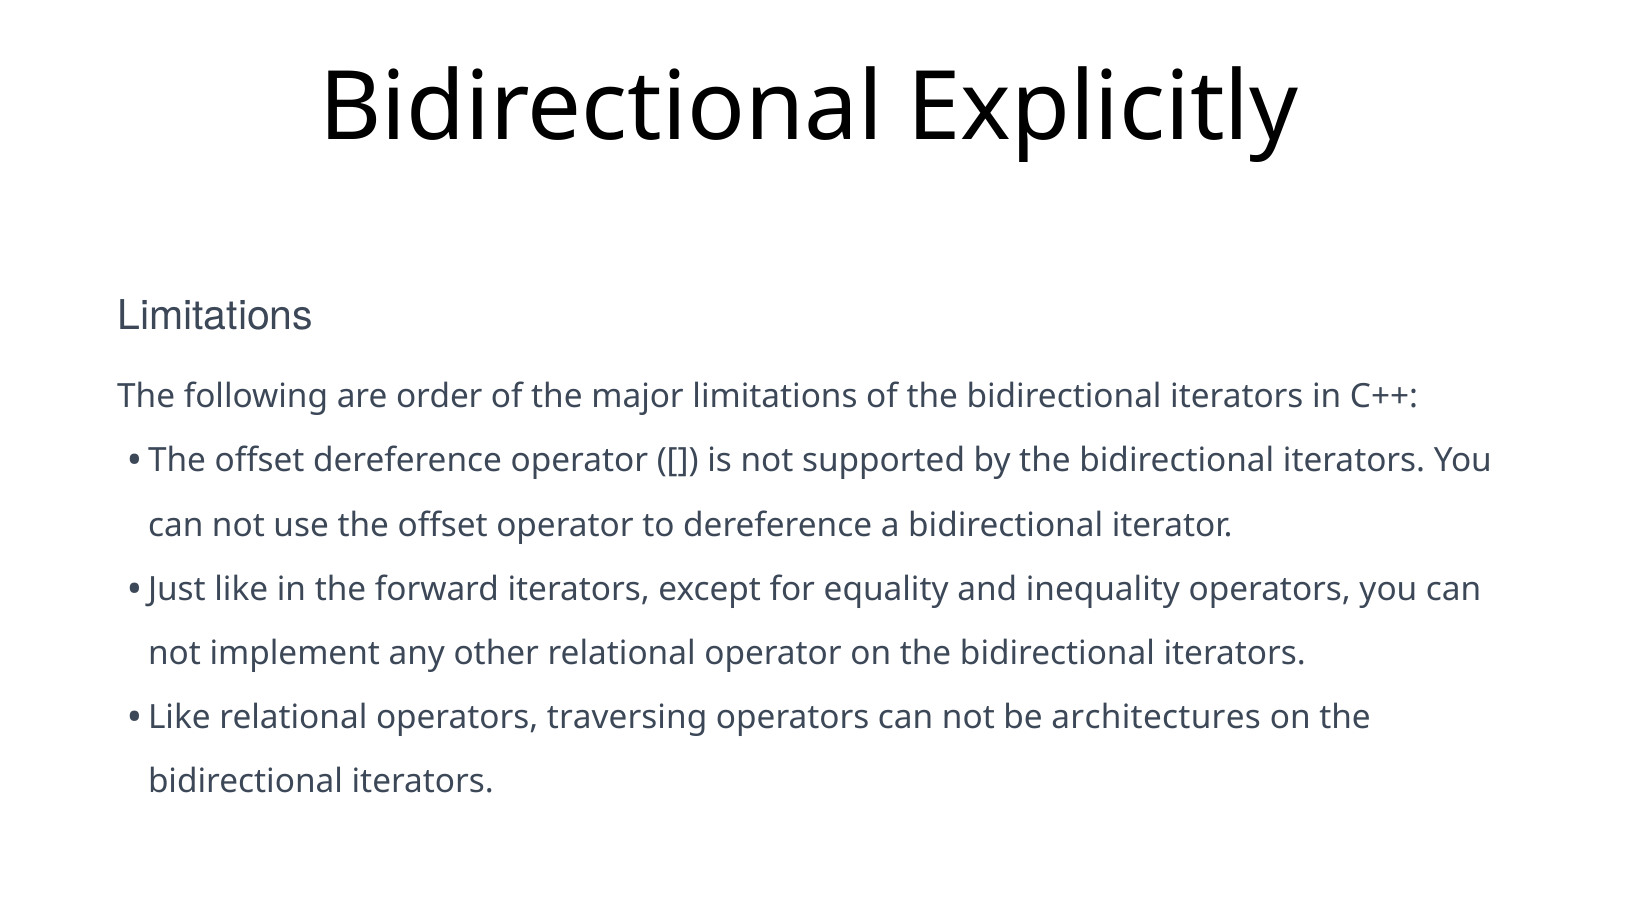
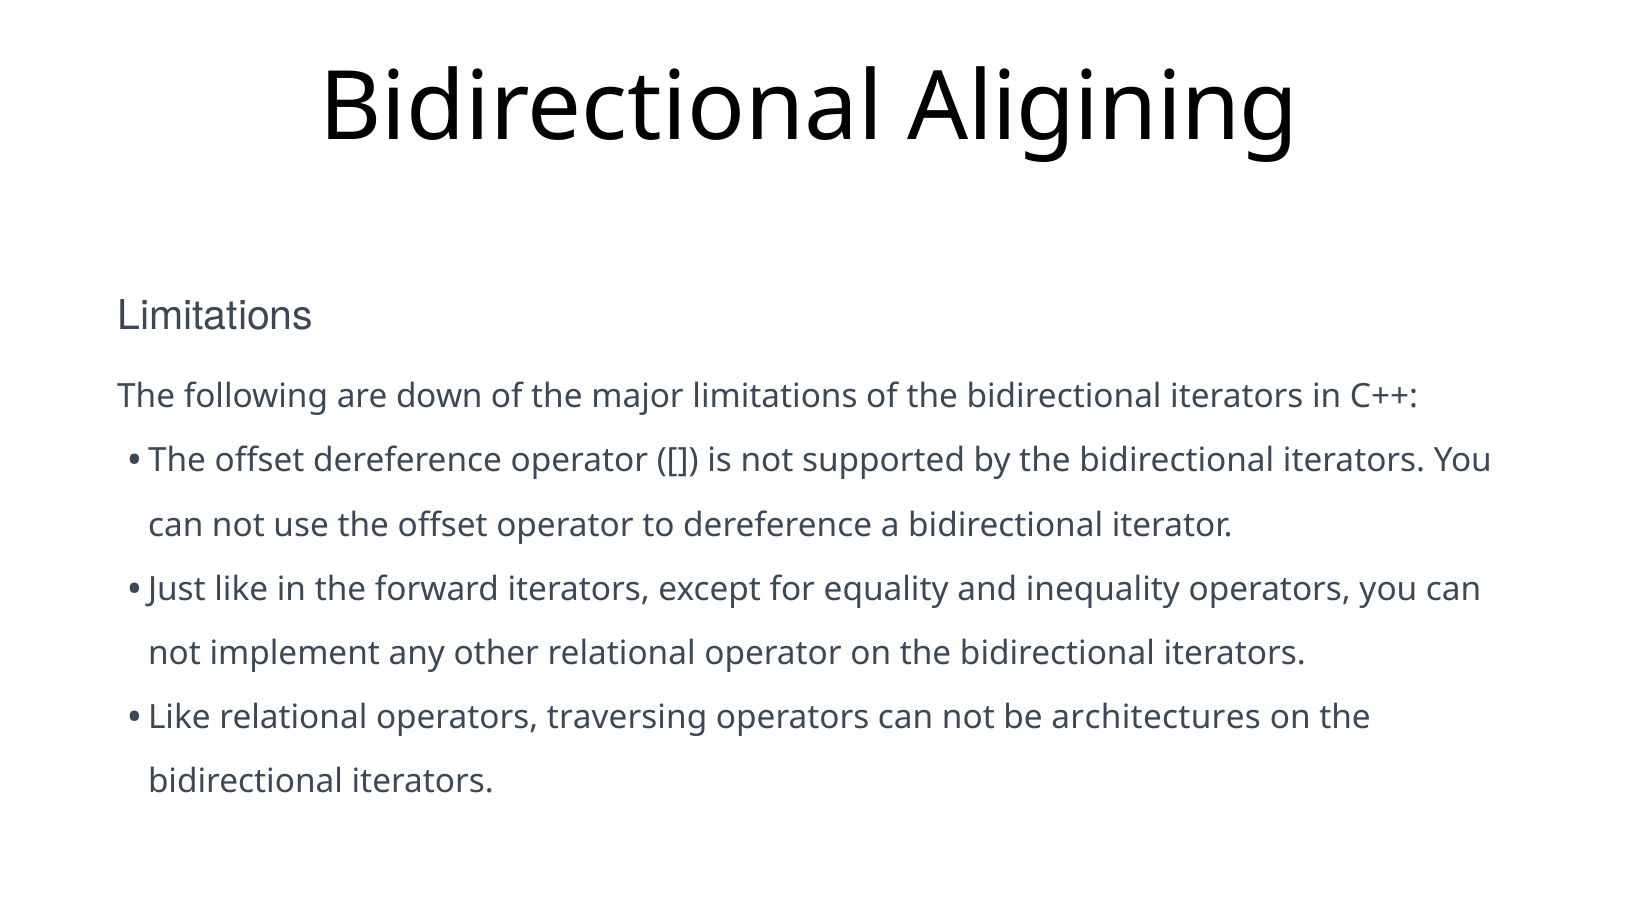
Explicitly: Explicitly -> Aligining (1103, 108)
order: order -> down (439, 397)
